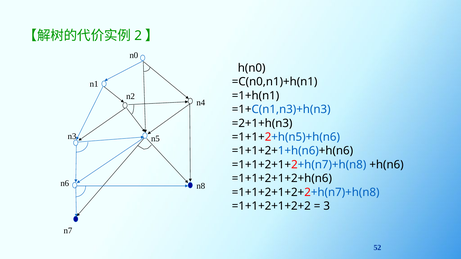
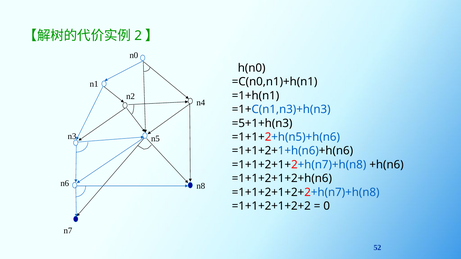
=2+1+h(n3: =2+1+h(n3 -> =5+1+h(n3 (262, 123)
3: 3 -> 0 (327, 206)
